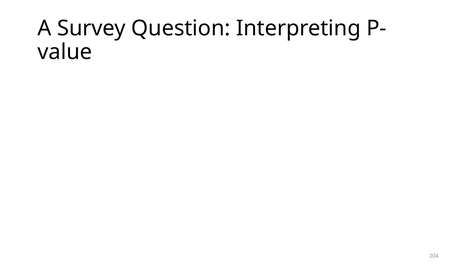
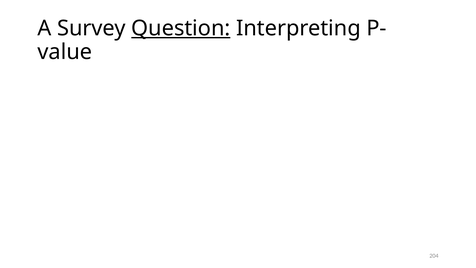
Question underline: none -> present (181, 28)
